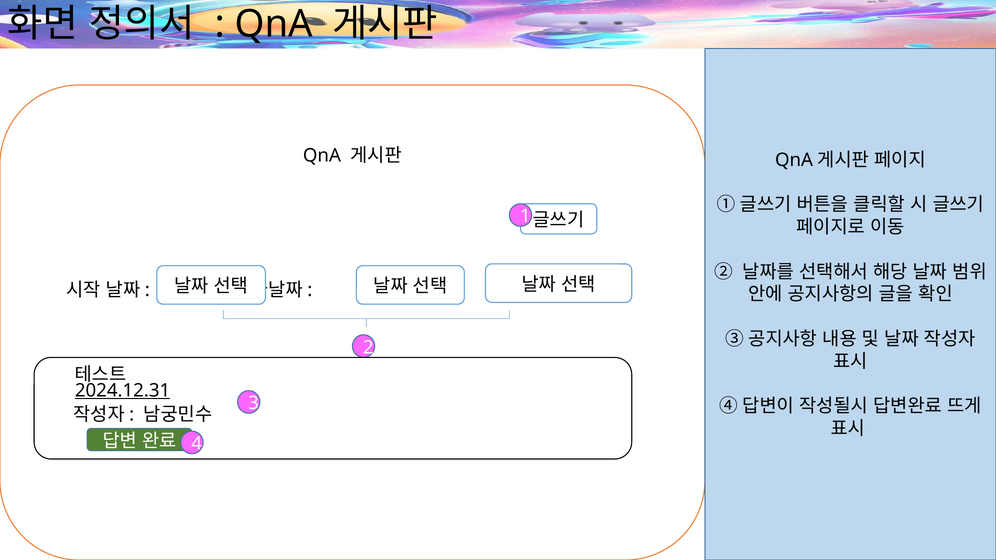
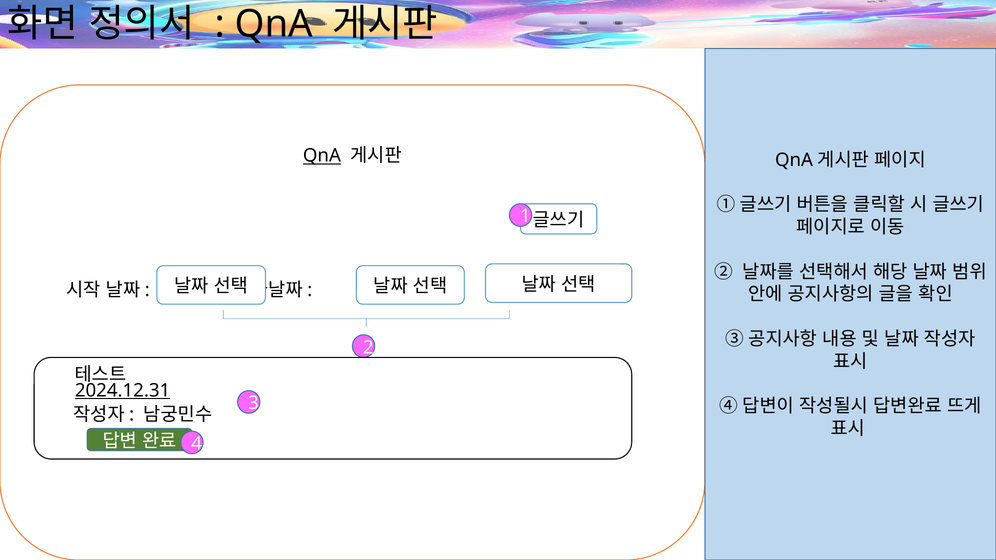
QnA underline: none -> present (322, 156)
